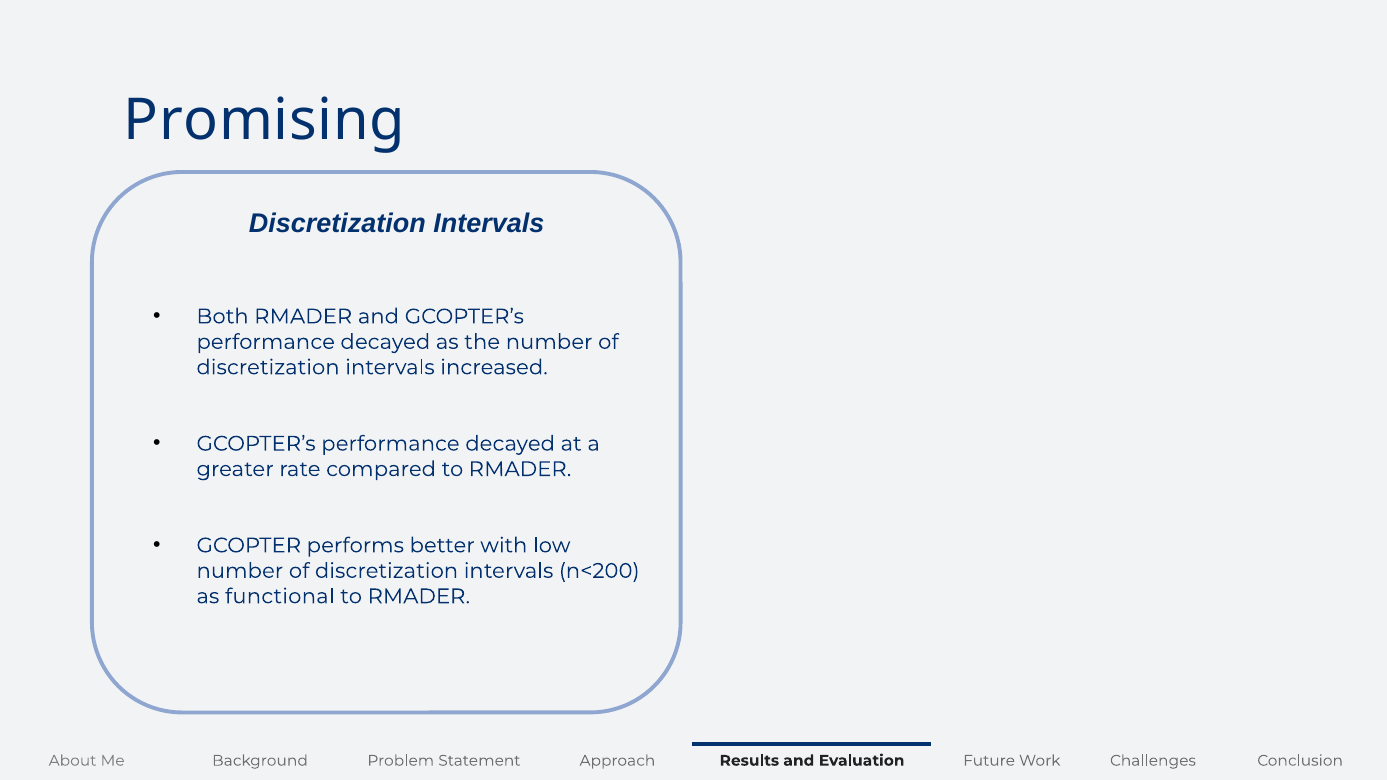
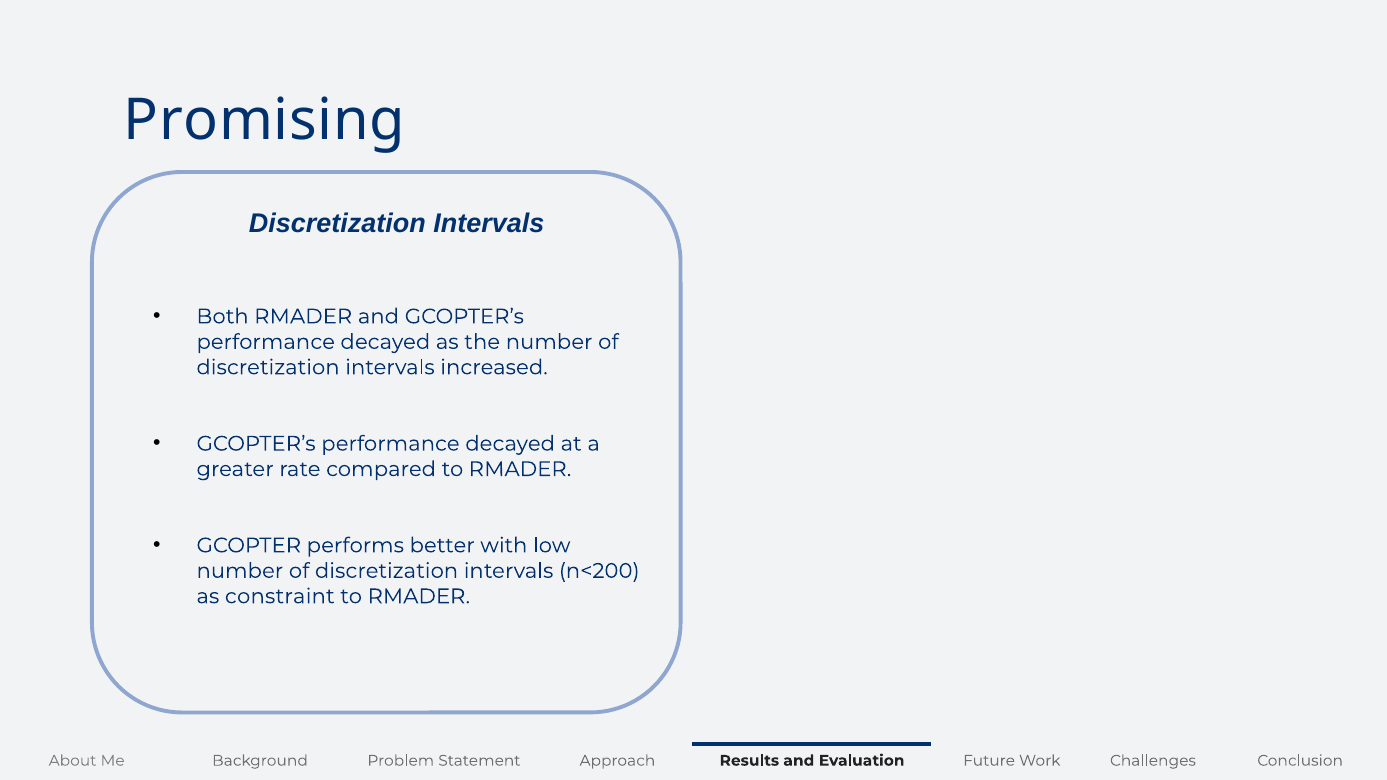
functional: functional -> constraint (280, 596)
